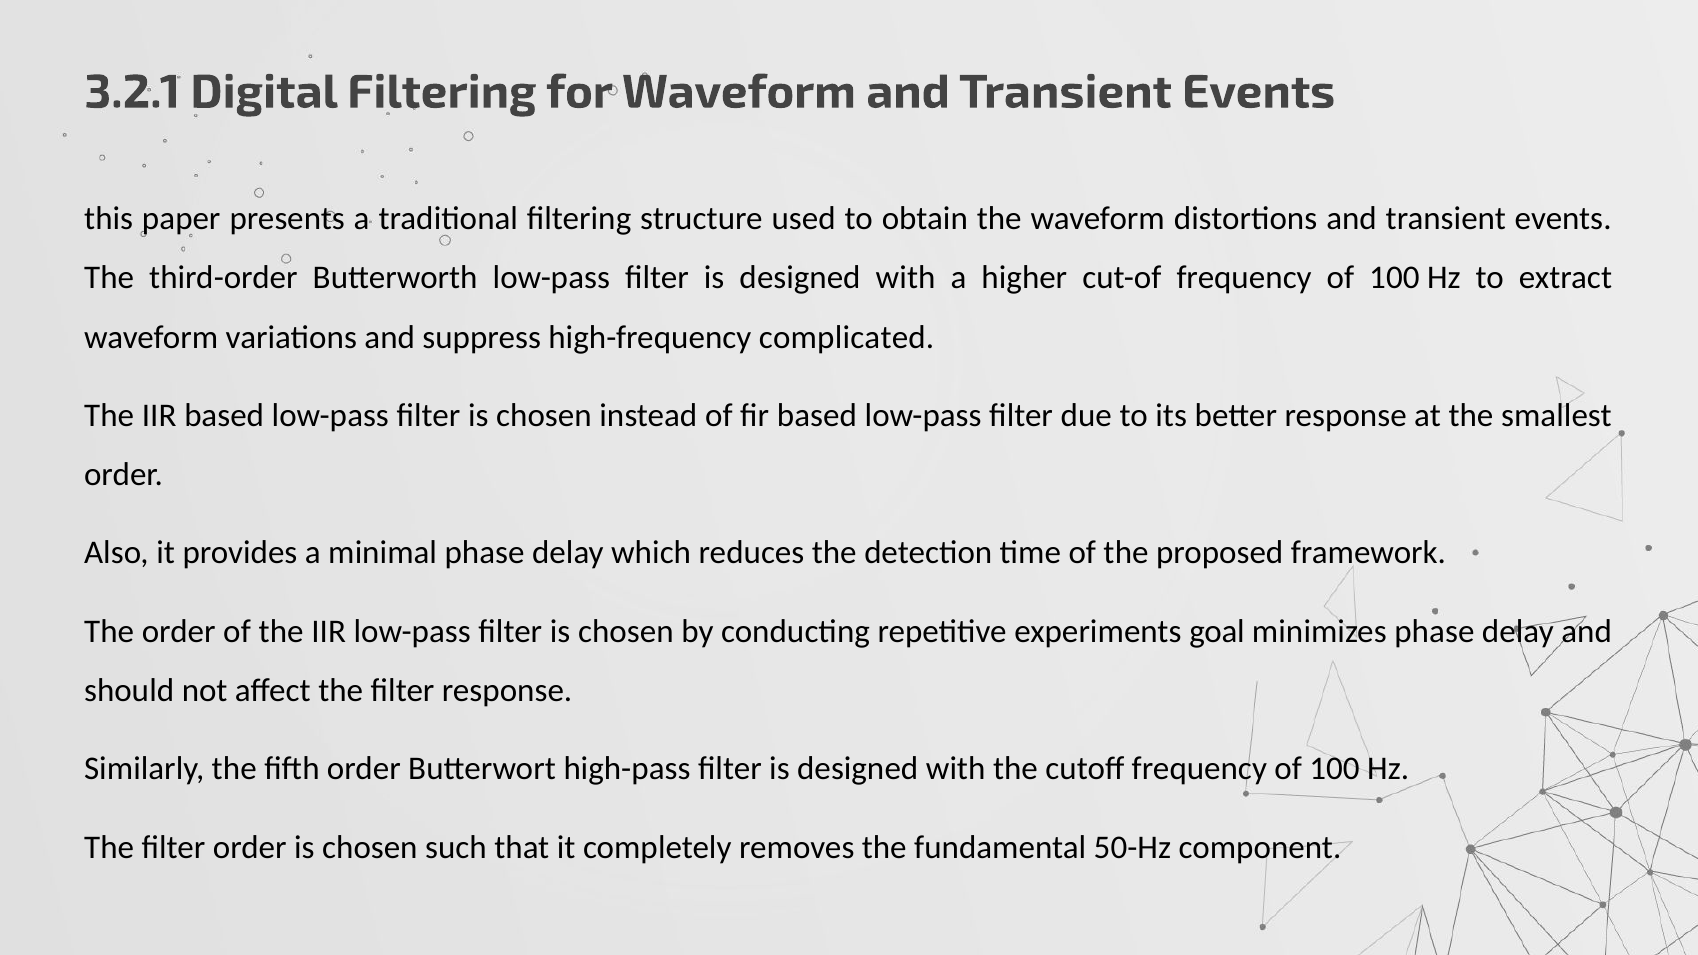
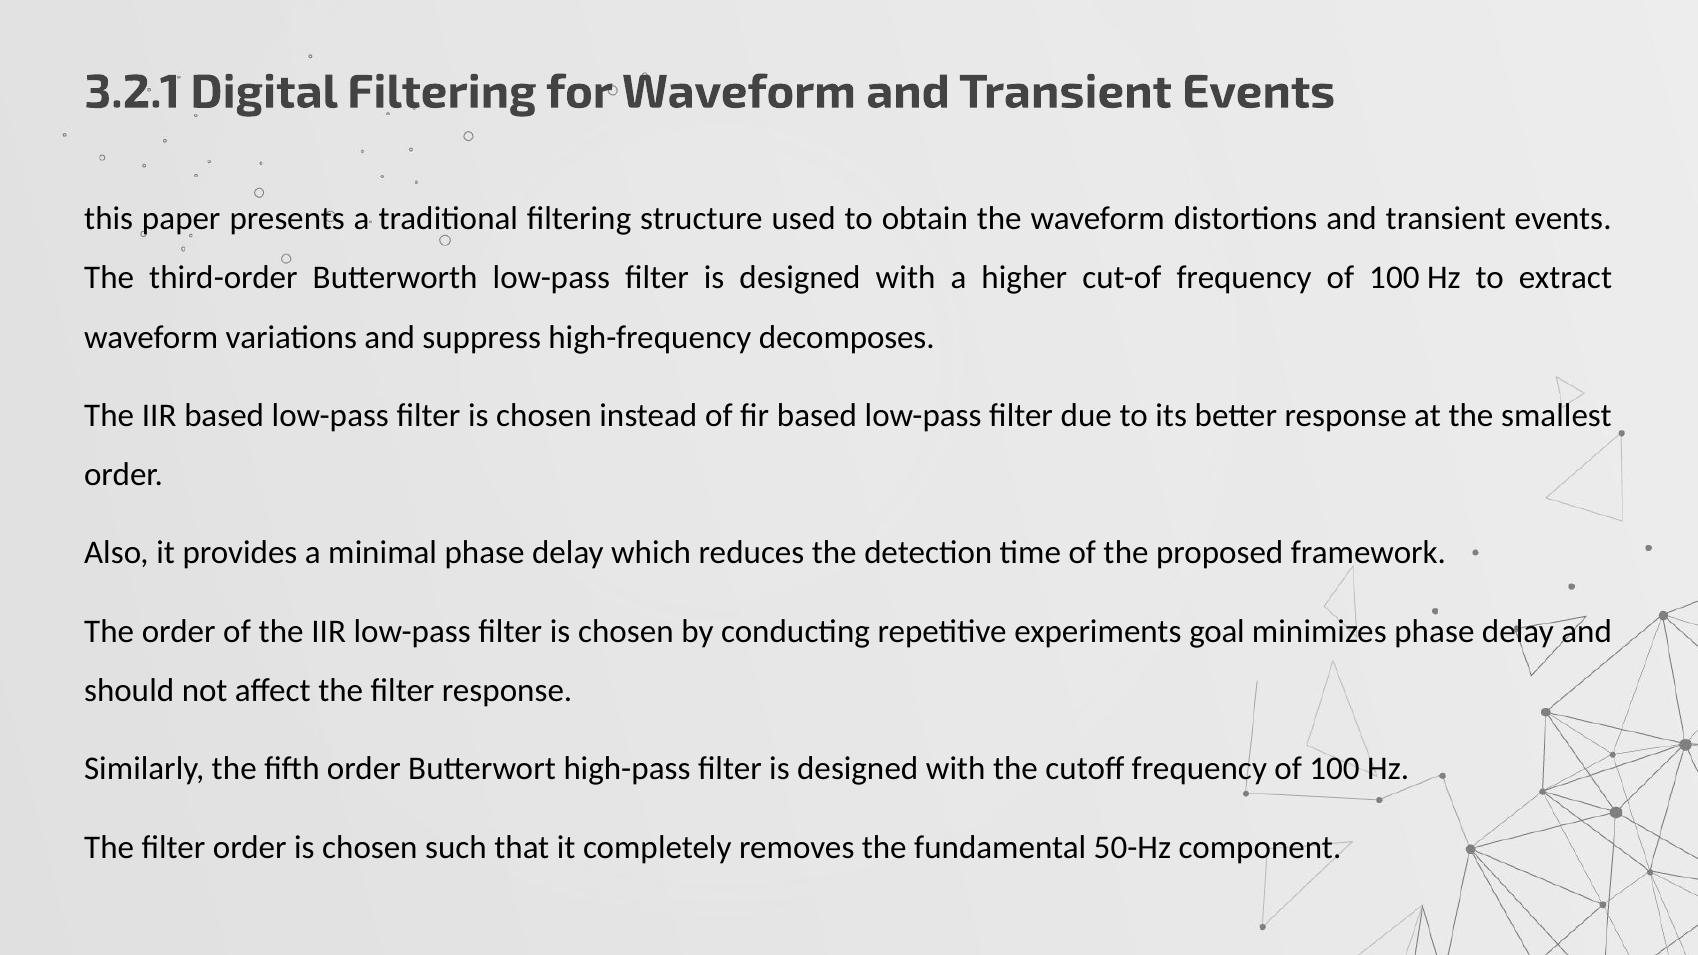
complicated: complicated -> decomposes (847, 337)
